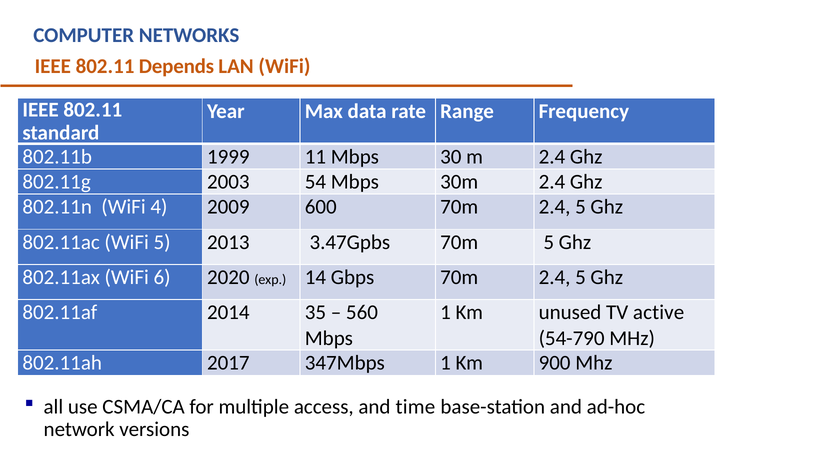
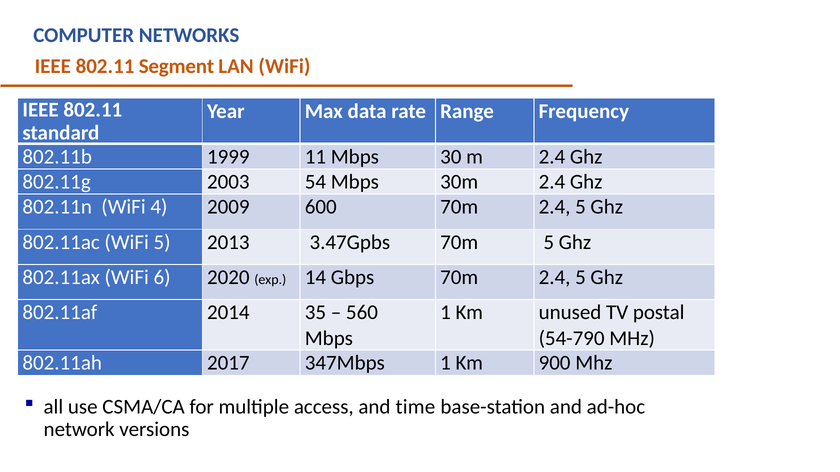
Depends: Depends -> Segment (176, 66)
active: active -> postal (659, 313)
